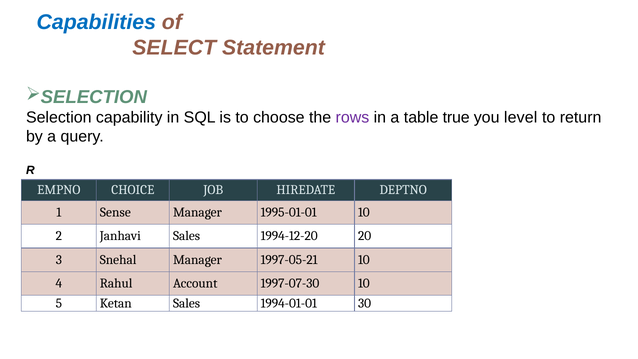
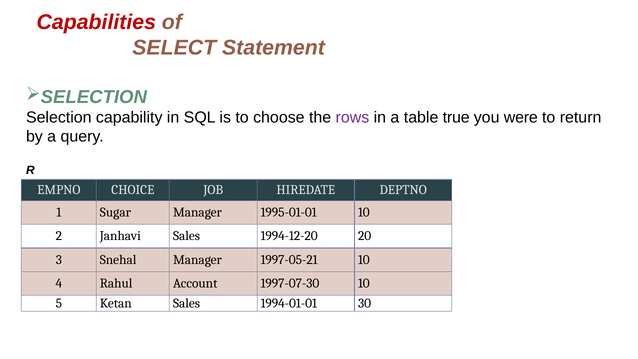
Capabilities colour: blue -> red (96, 22)
level: level -> were (521, 118)
Sense: Sense -> Sugar (115, 212)
